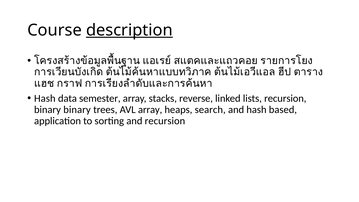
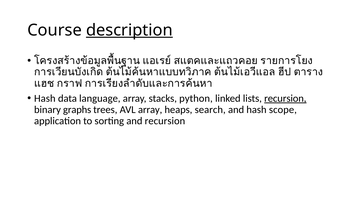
semester: semester -> language (100, 98)
reverse: reverse -> python (196, 98)
recursion underline: none -> present (285, 98)
binary binary: binary -> graphs (77, 110)
based: based -> scope (283, 110)
